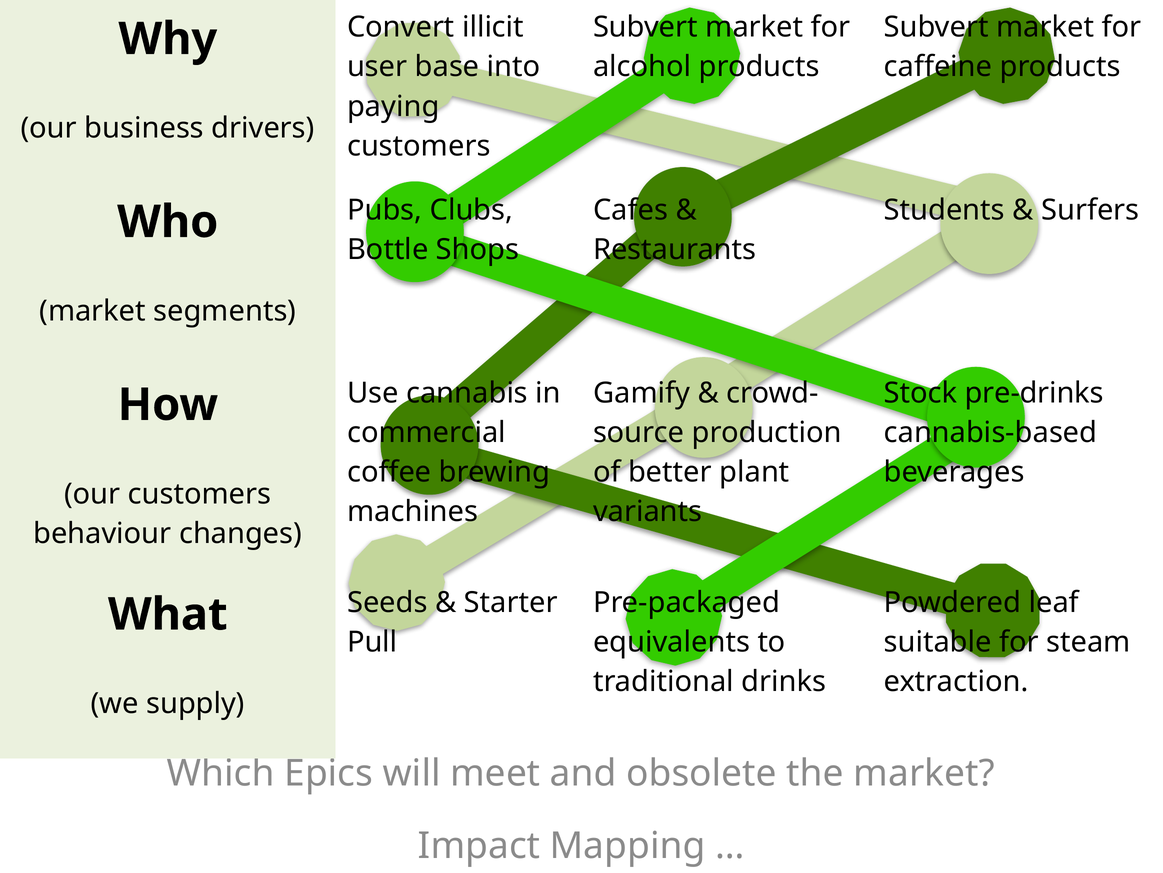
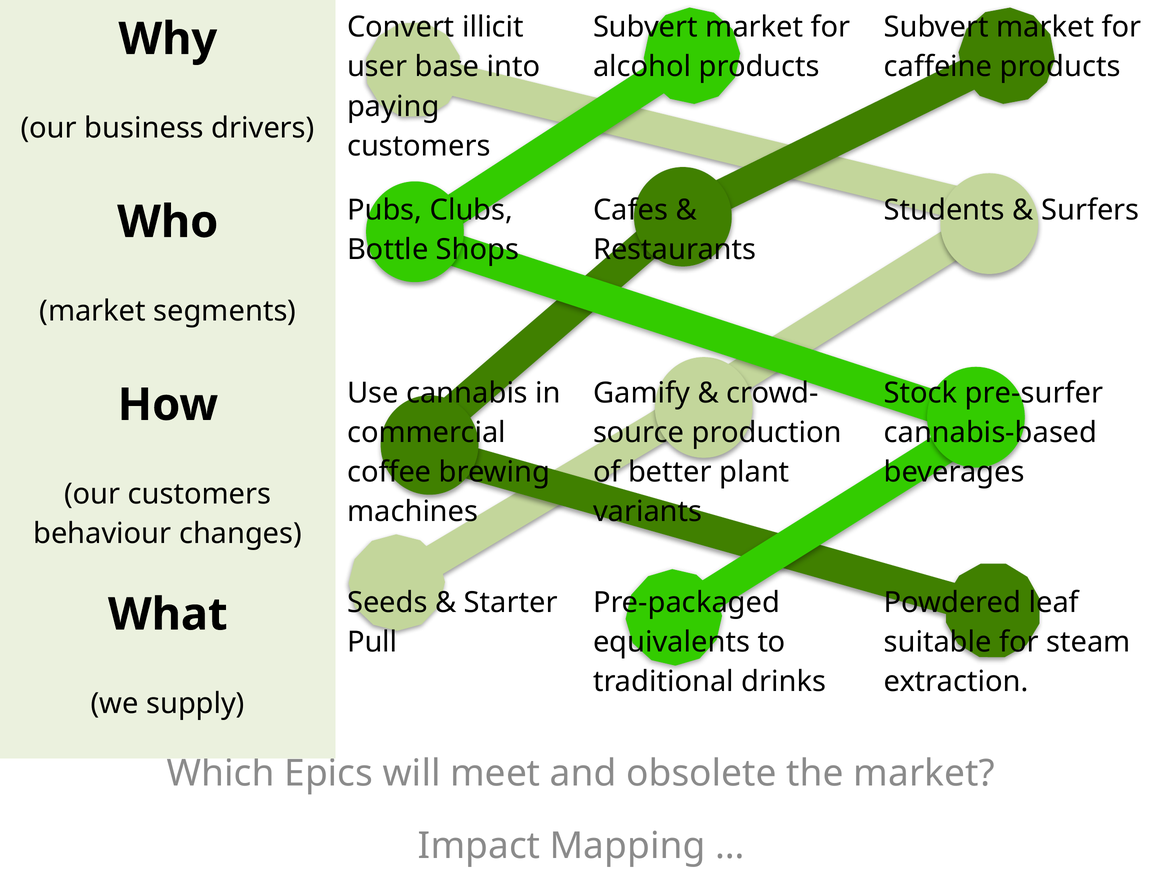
pre-drinks: pre-drinks -> pre-surfer (1034, 393)
